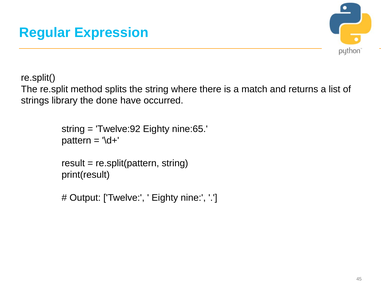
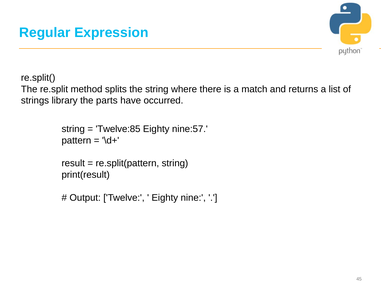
done: done -> parts (107, 100)
Twelve:92: Twelve:92 -> Twelve:85 (118, 129)
nine:65: nine:65 -> nine:57 (190, 129)
